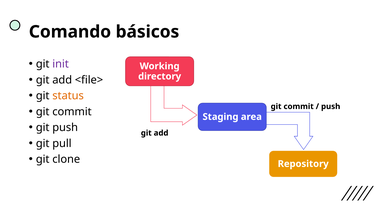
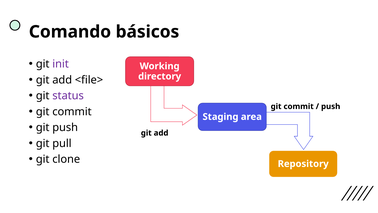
status colour: orange -> purple (68, 96)
